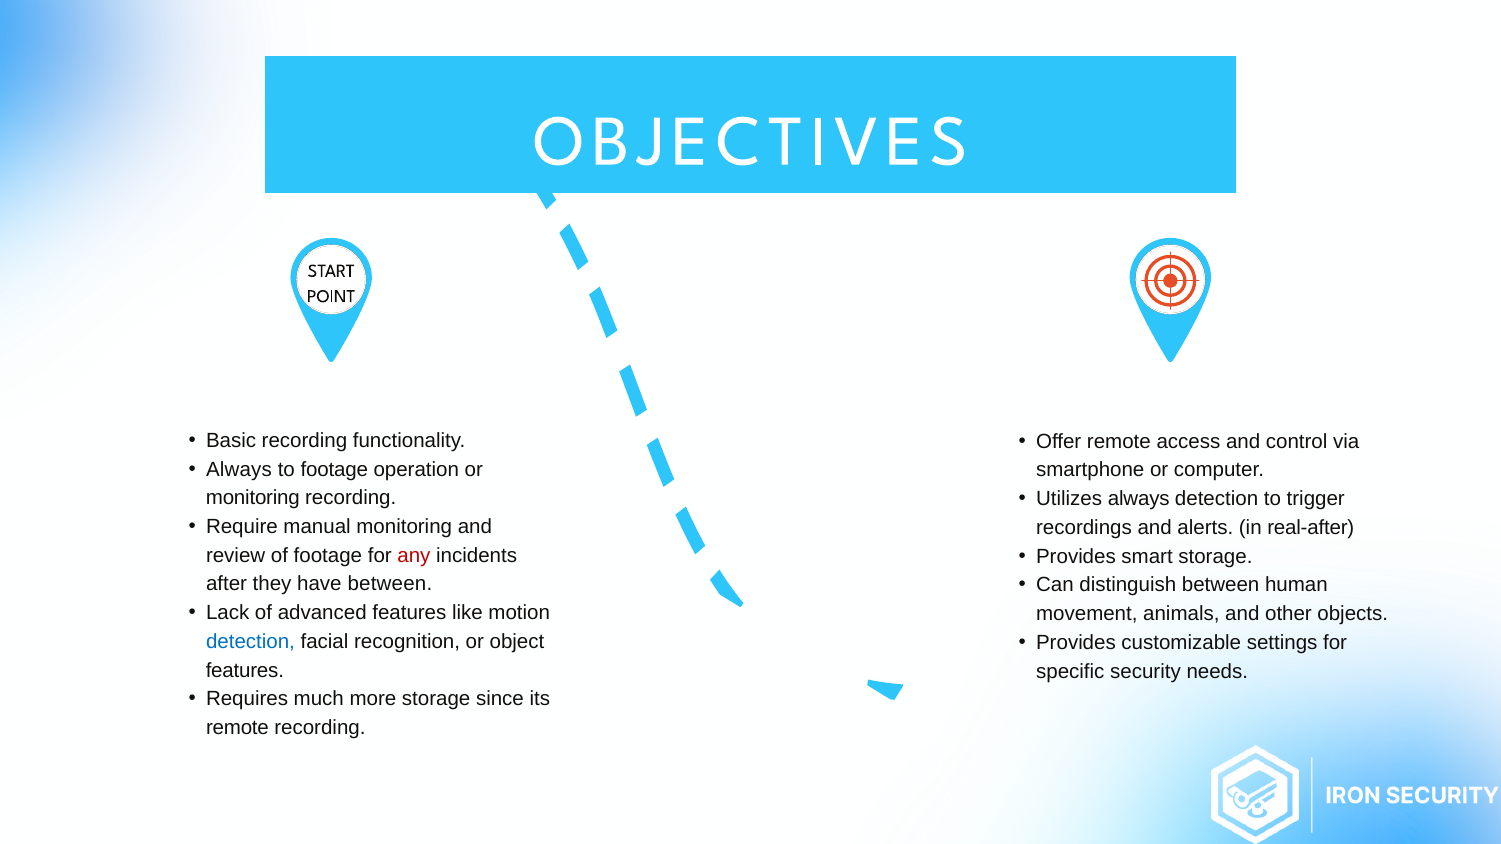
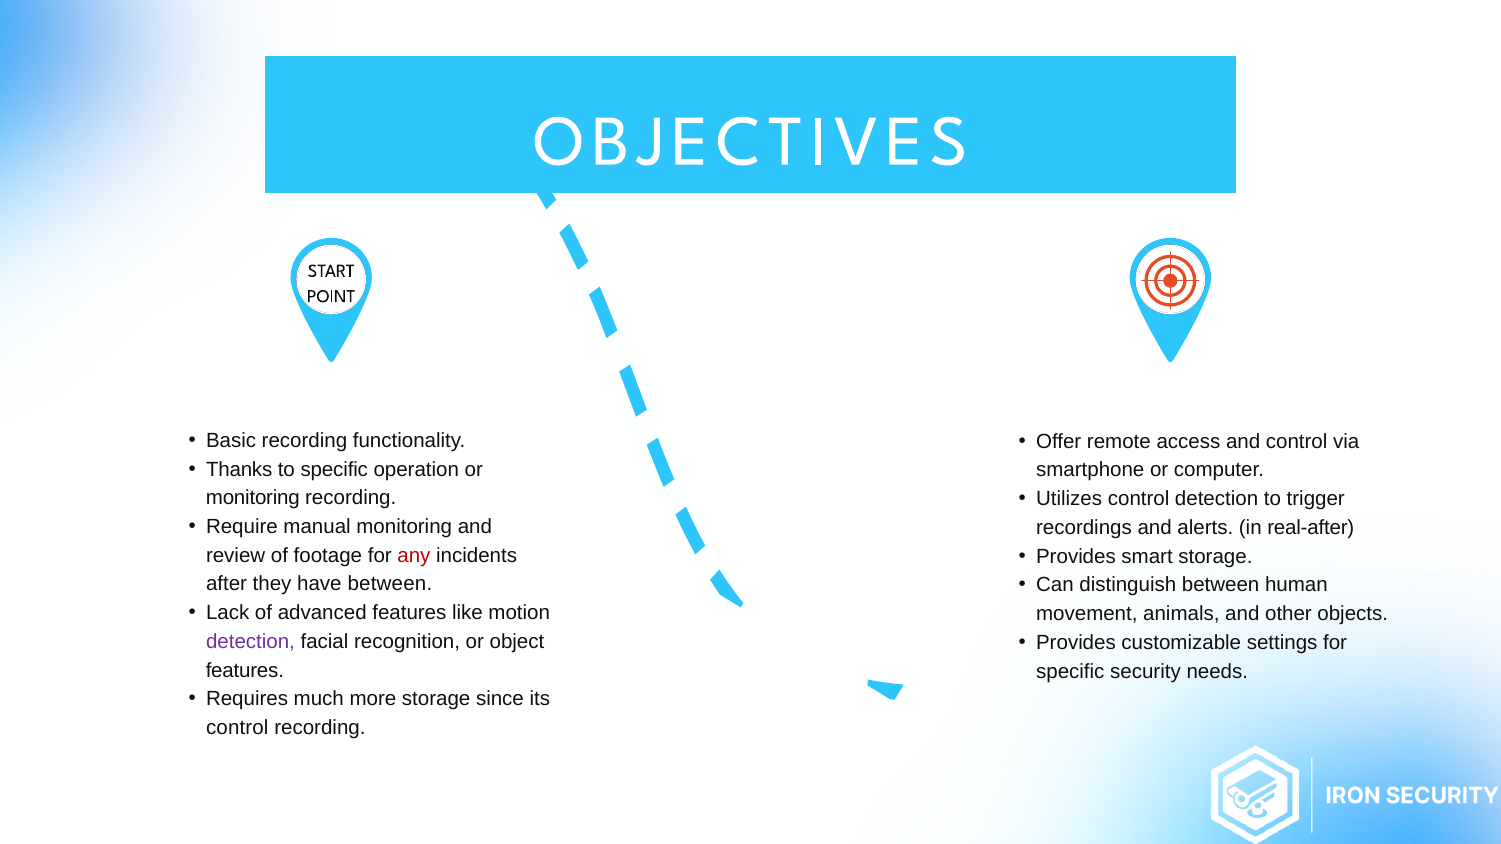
Always: Always -> Thanks (239, 470)
to footage: footage -> specific (334, 470)
Utilizes always: always -> control (1139, 499)
detection colour: blue -> purple (250, 642)
remote: remote -> control (237, 728)
